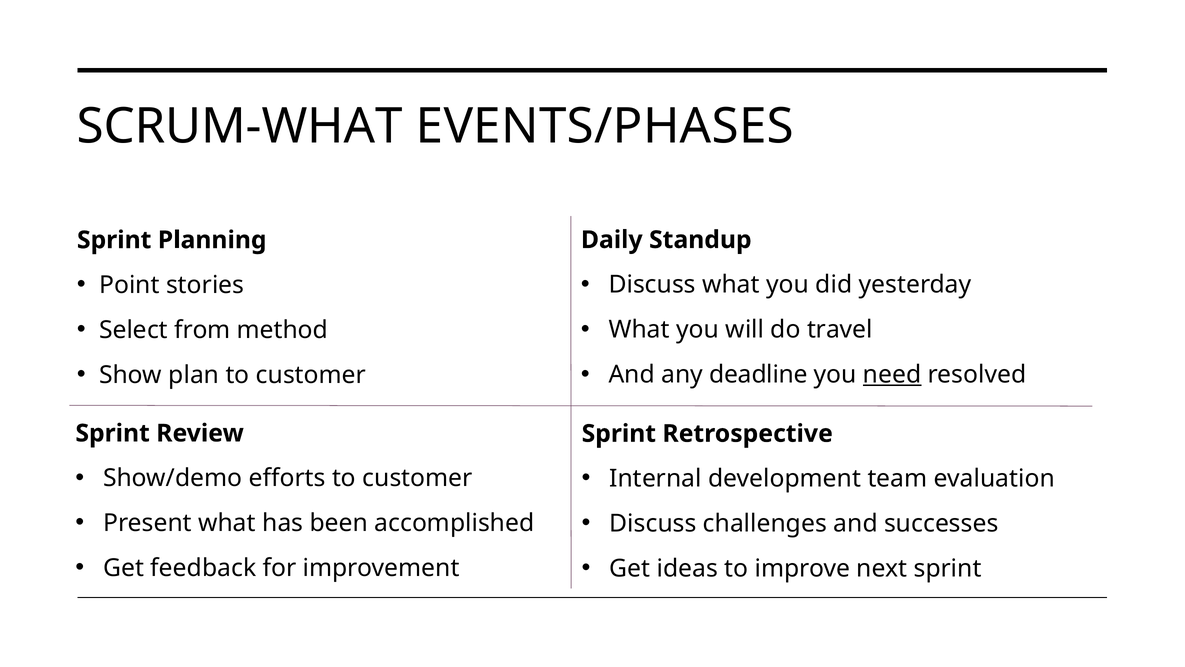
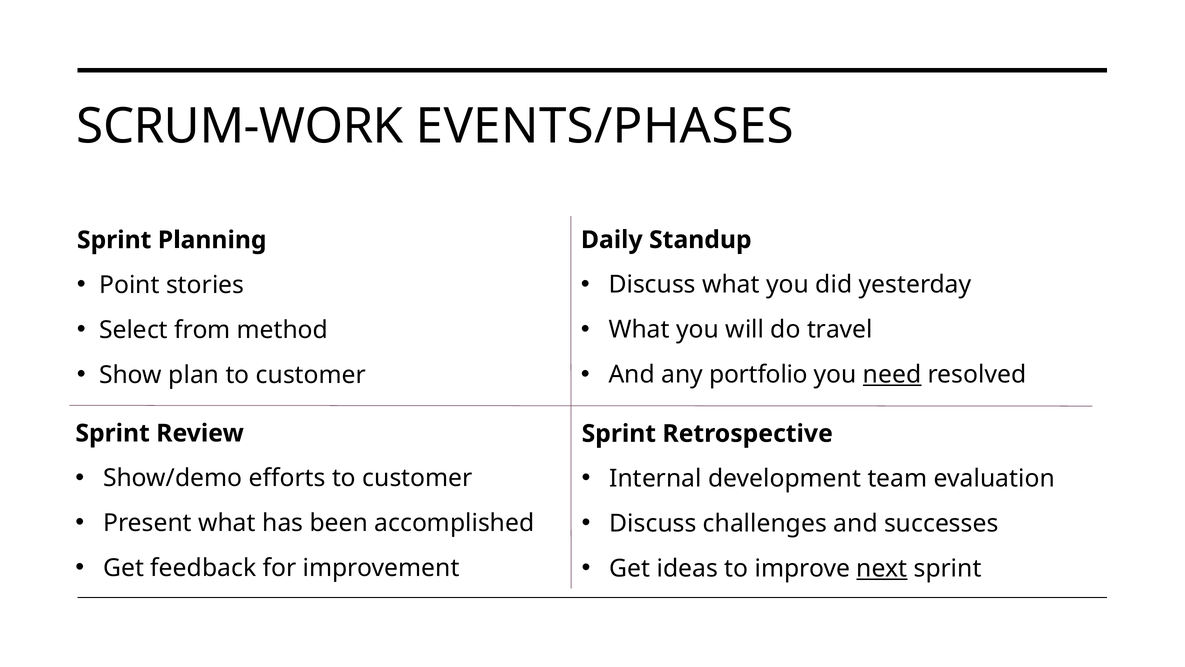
SCRUM-WHAT: SCRUM-WHAT -> SCRUM-WORK (240, 126)
deadline: deadline -> portfolio (758, 374)
next underline: none -> present (882, 568)
